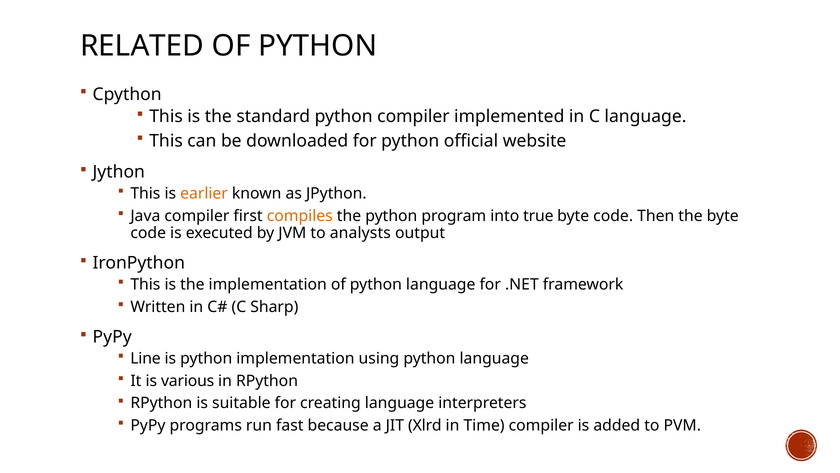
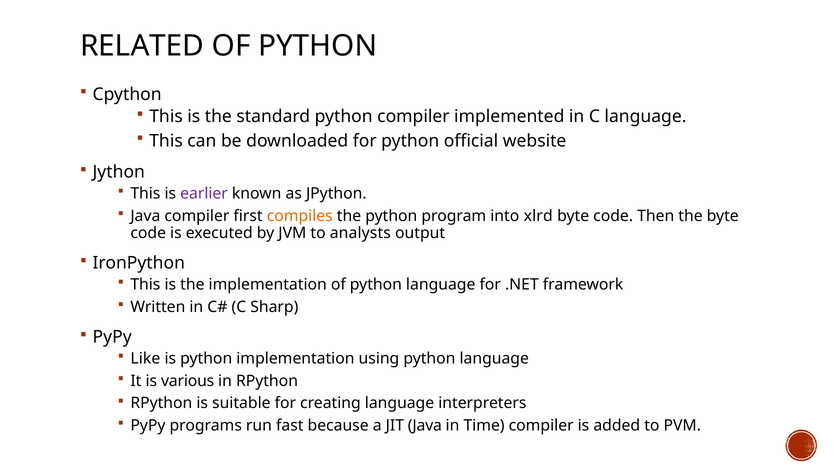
earlier colour: orange -> purple (204, 193)
true: true -> xlrd (538, 216)
Line: Line -> Like (145, 358)
JIT Xlrd: Xlrd -> Java (425, 425)
